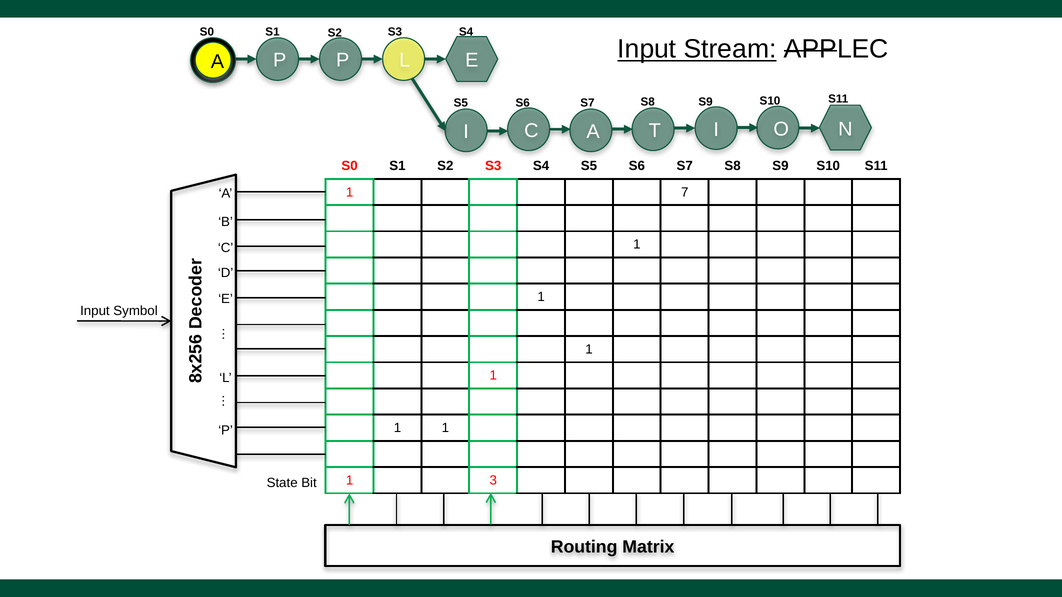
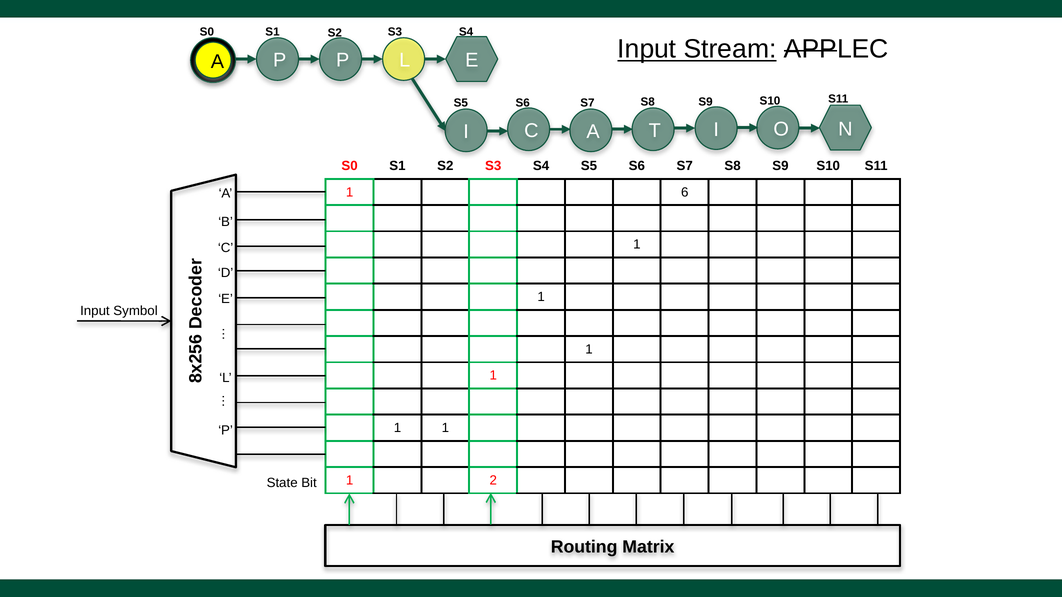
1 7: 7 -> 6 (685, 192)
1 3: 3 -> 2 (493, 481)
